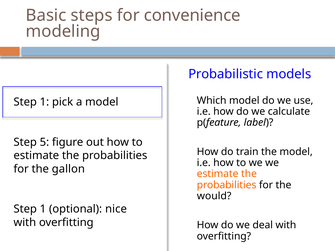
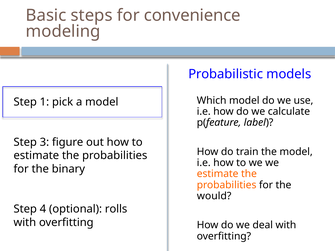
5: 5 -> 3 (44, 142)
gallon: gallon -> binary (68, 169)
1: 1 -> 4 (43, 209)
nice: nice -> rolls (116, 209)
